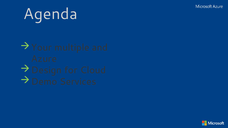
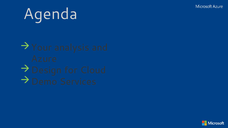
multiple: multiple -> analysis (72, 48)
